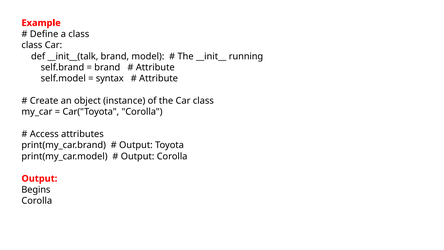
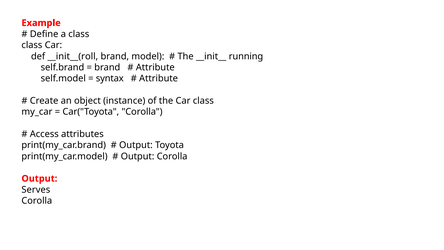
__init__(talk: __init__(talk -> __init__(roll (73, 56)
Begins: Begins -> Serves (36, 190)
